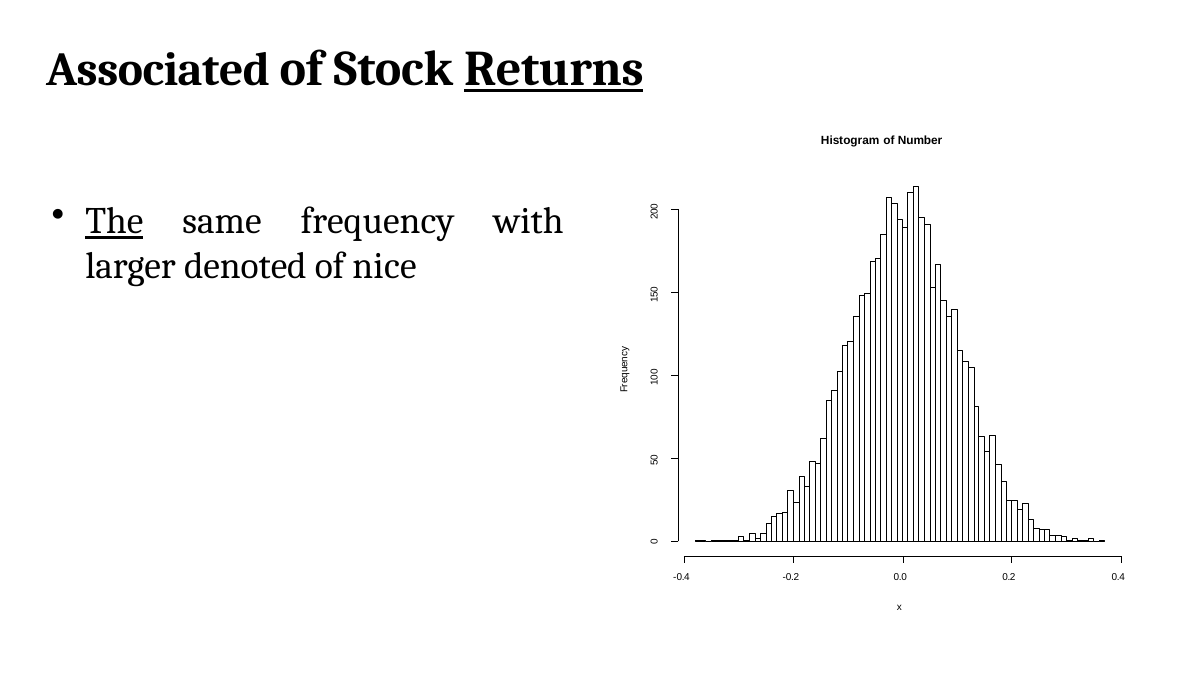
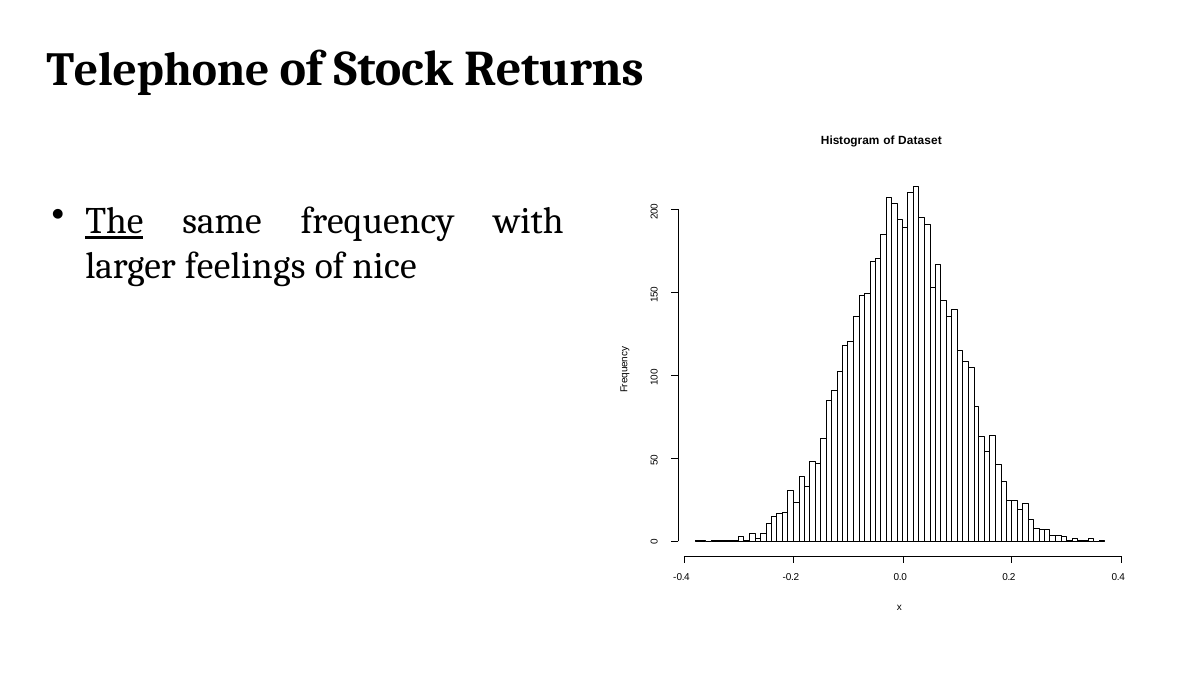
Associated: Associated -> Telephone (158, 70)
Returns underline: present -> none (554, 69)
Number: Number -> Dataset (920, 140)
denoted: denoted -> feelings (245, 266)
